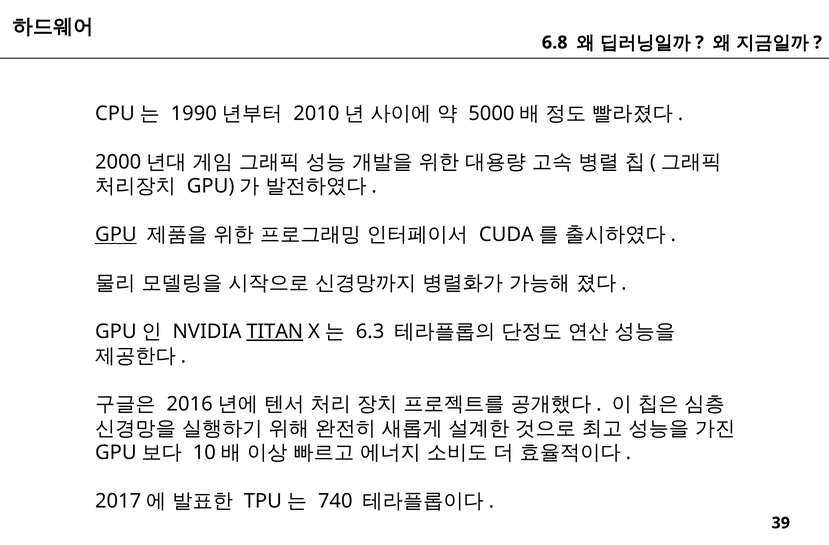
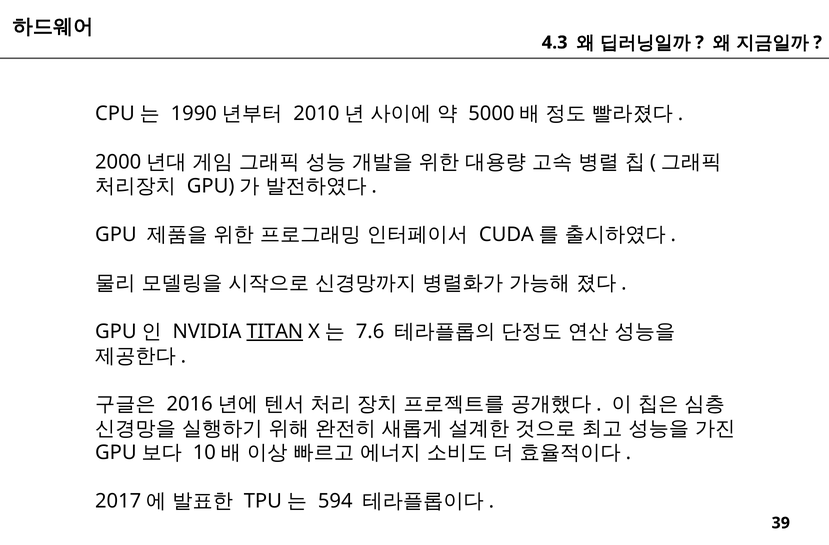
6.8: 6.8 -> 4.3 (555, 42)
GPU underline: present -> none (116, 234)
6.3: 6.3 -> 7.6 (370, 331)
740: 740 -> 594 (335, 501)
